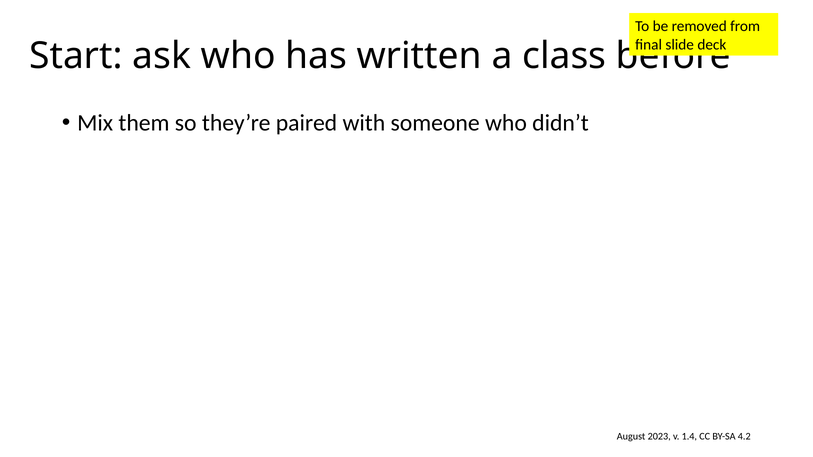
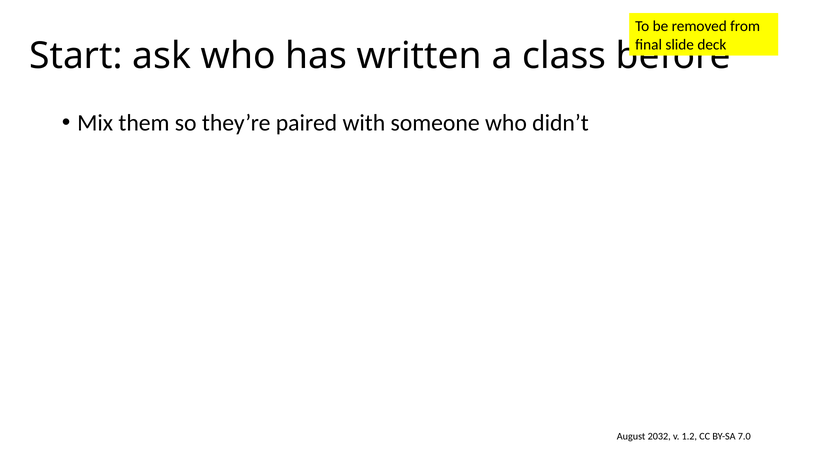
2023: 2023 -> 2032 (659, 437)
1.4: 1.4 -> 1.2 (689, 437)
4.2: 4.2 -> 7.0 (744, 437)
